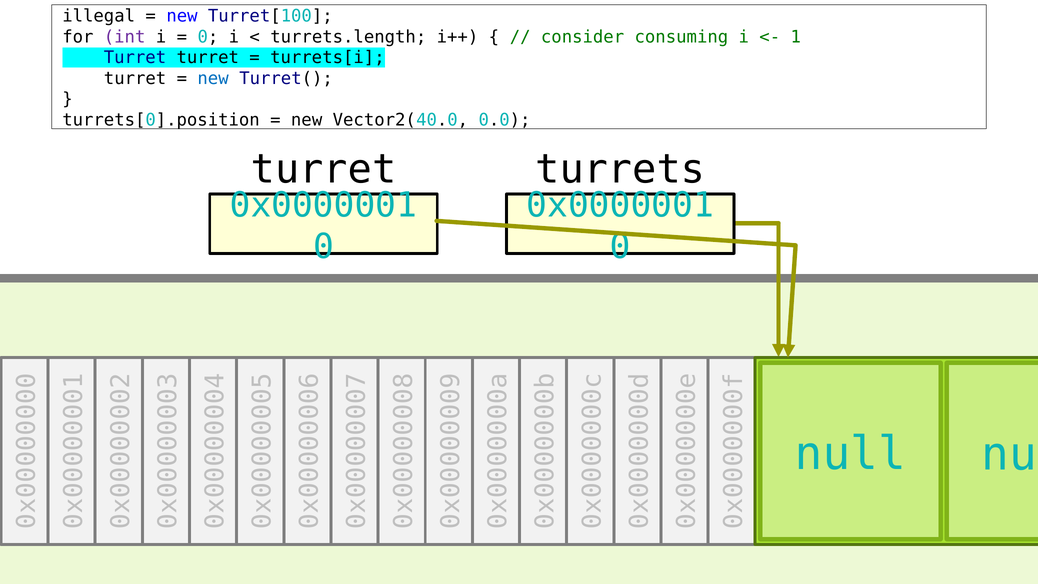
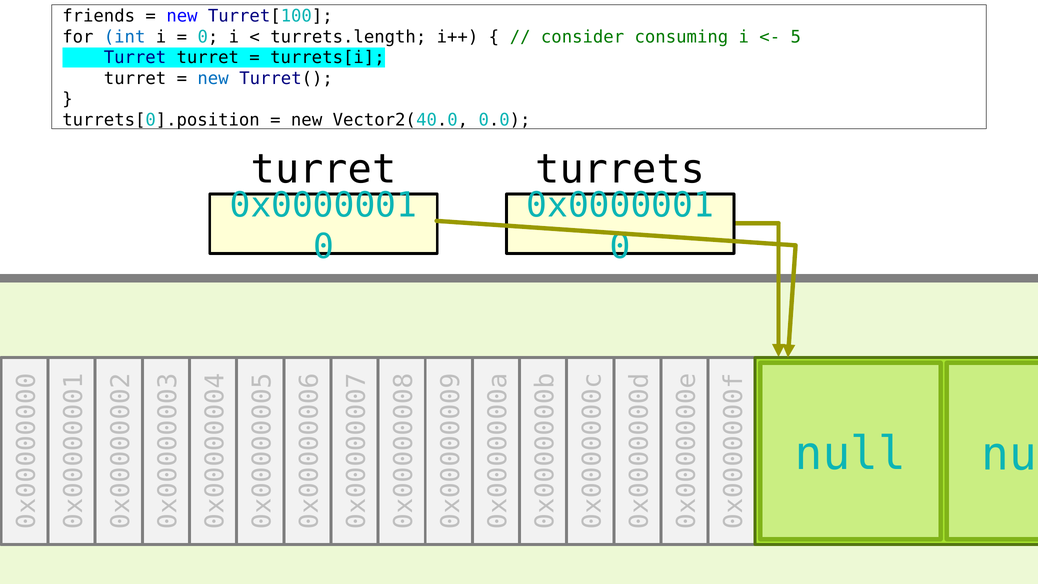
illegal: illegal -> friends (99, 16)
int colour: purple -> blue (125, 37)
1: 1 -> 5 (796, 37)
